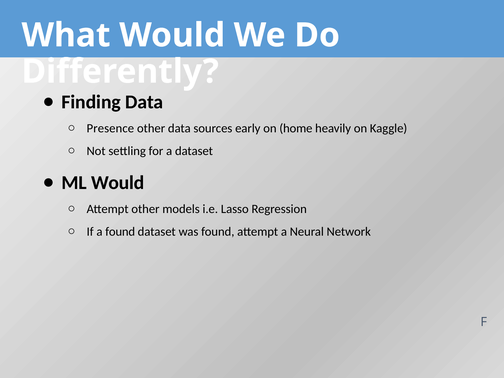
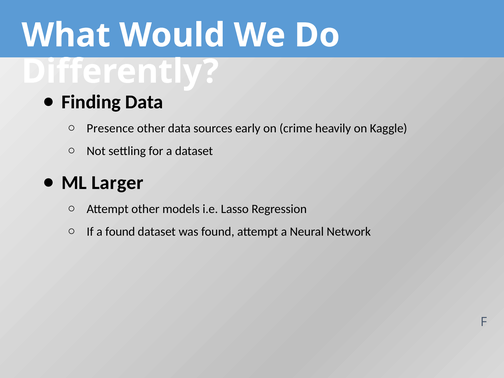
home: home -> crime (296, 128)
ML Would: Would -> Larger (118, 183)
